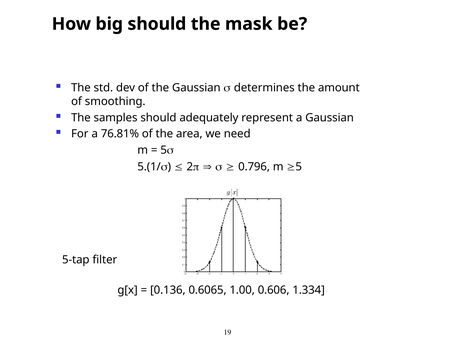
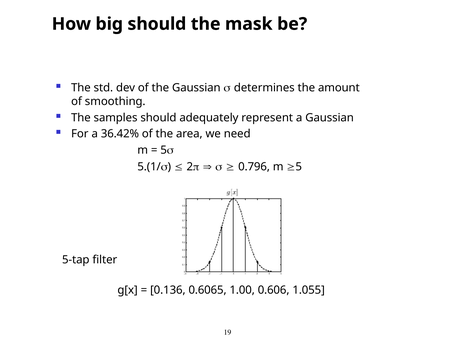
76.81%: 76.81% -> 36.42% (120, 134)
1.334: 1.334 -> 1.055 (309, 290)
